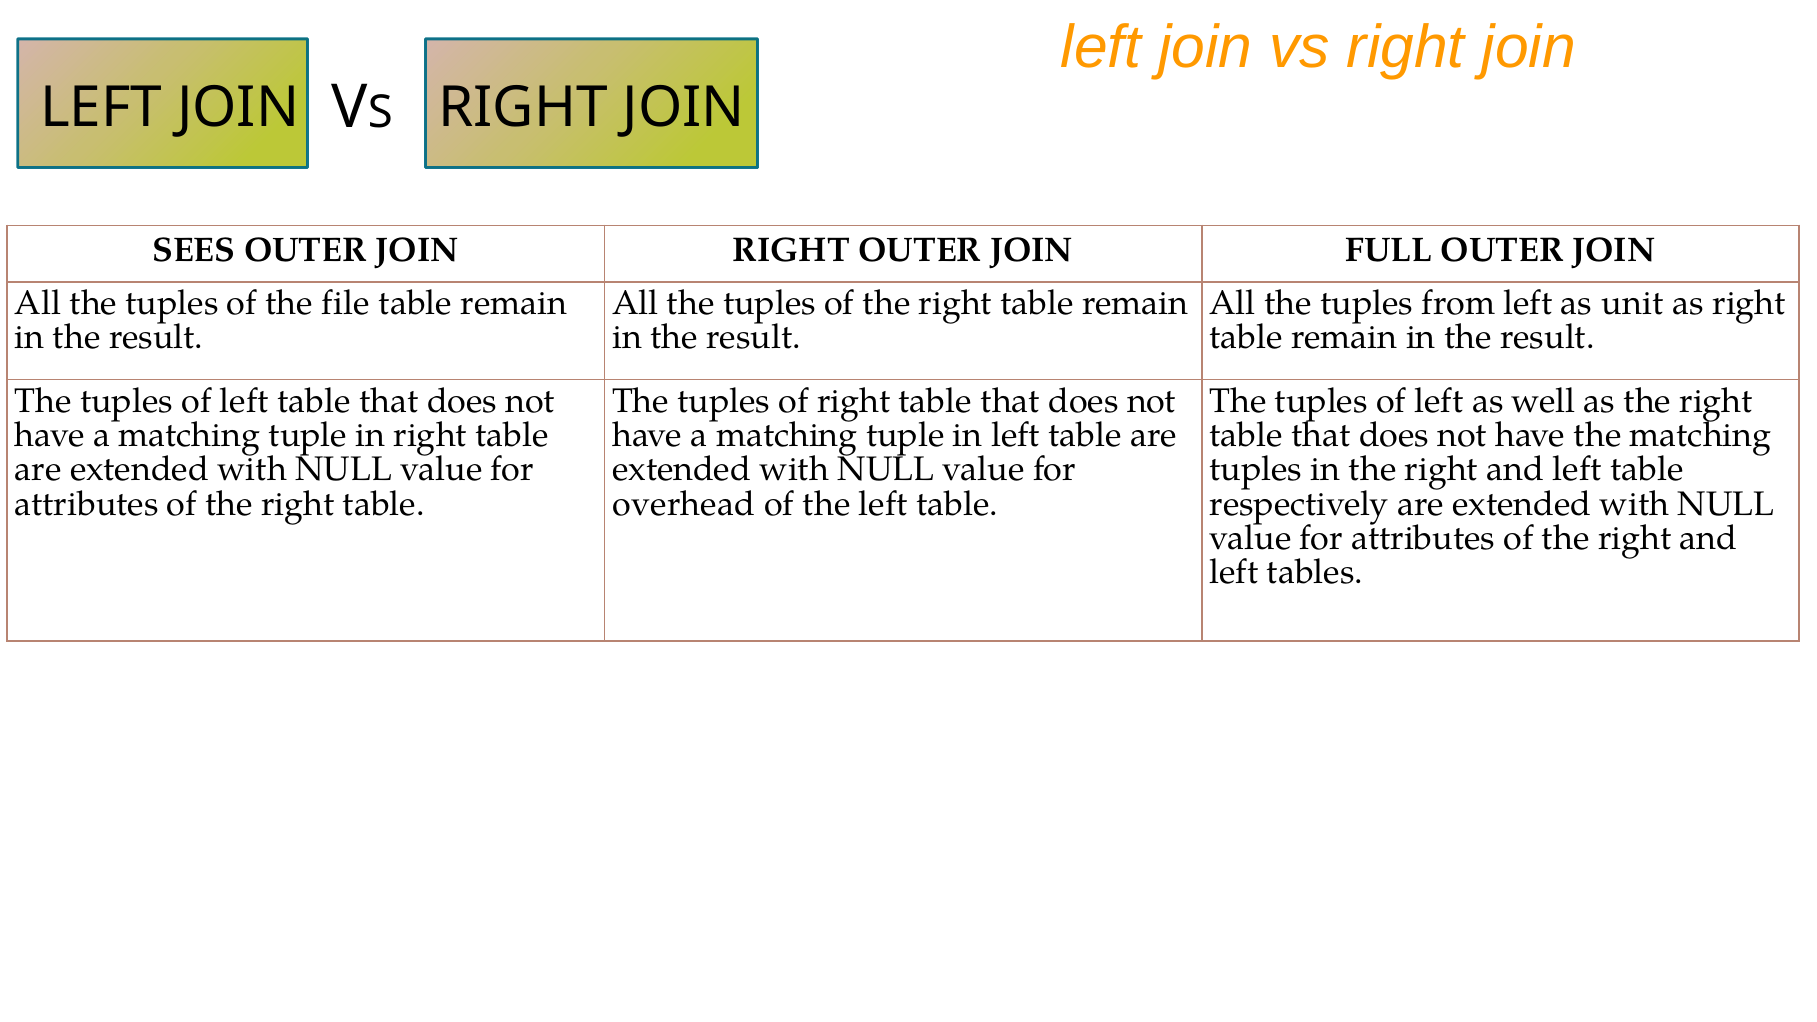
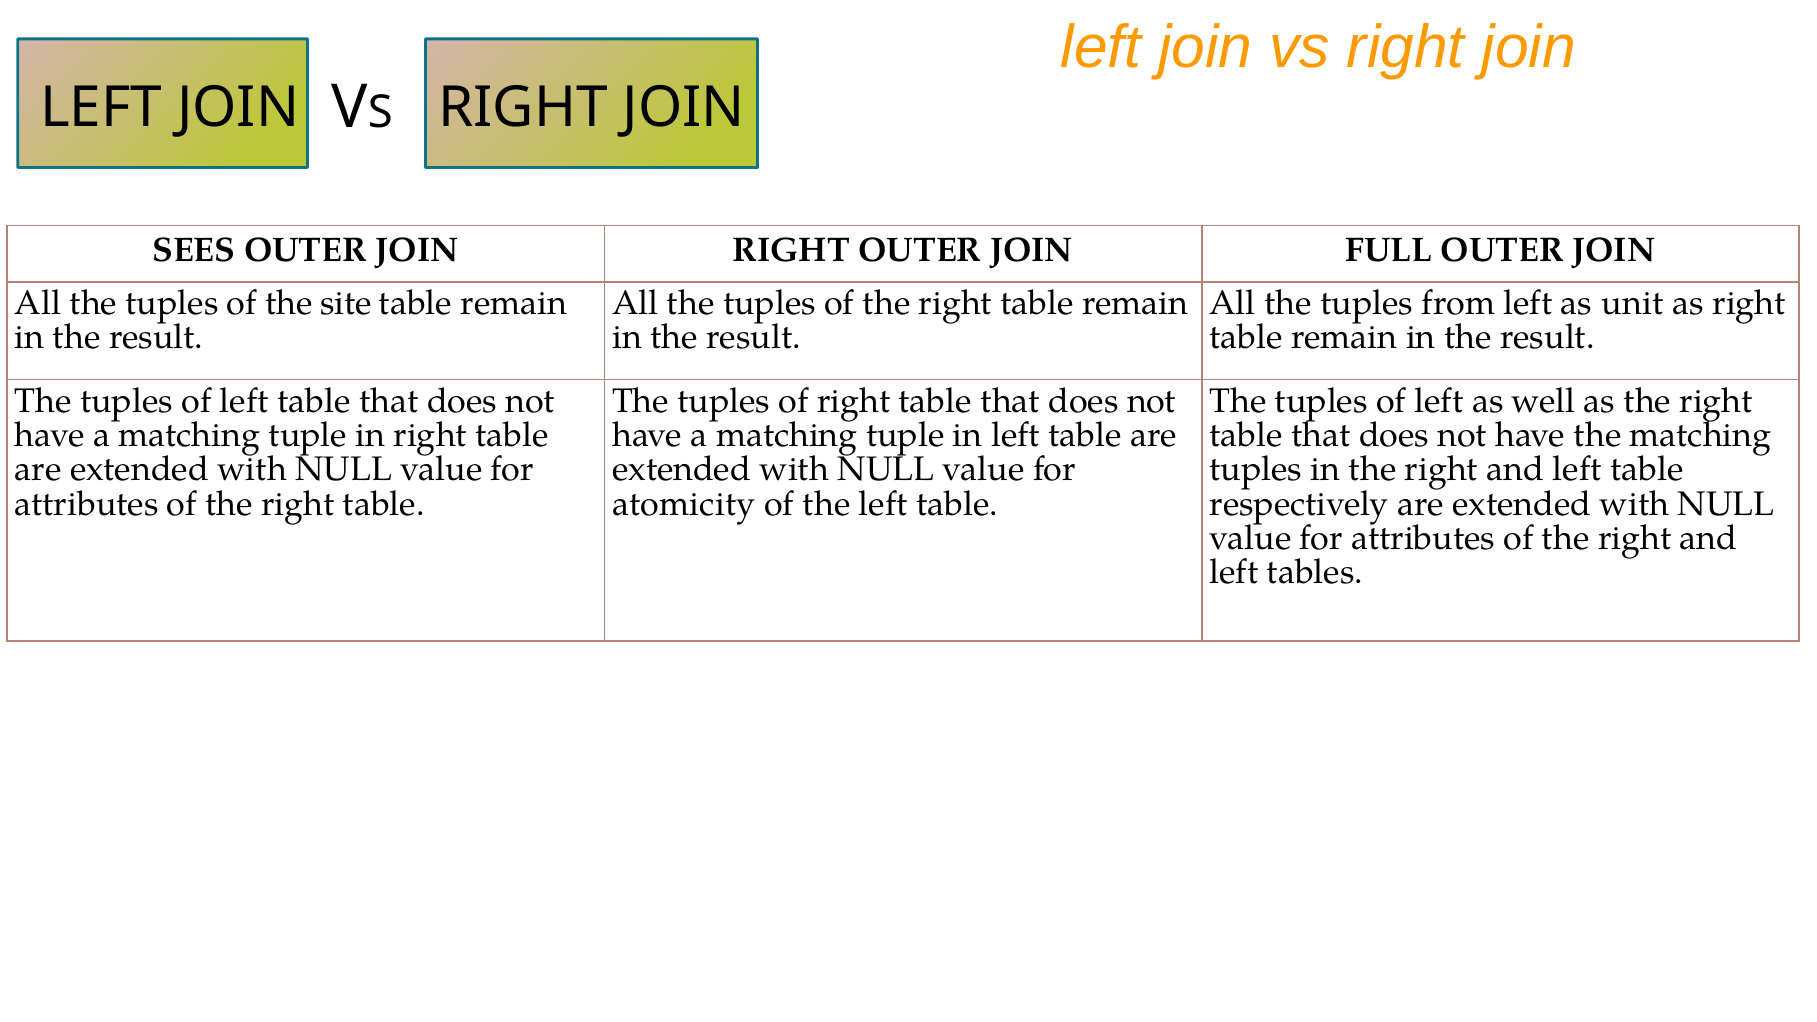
file: file -> site (346, 303)
overhead: overhead -> atomicity (684, 504)
